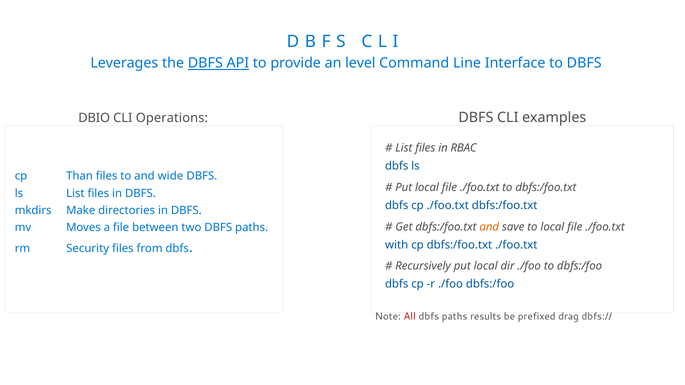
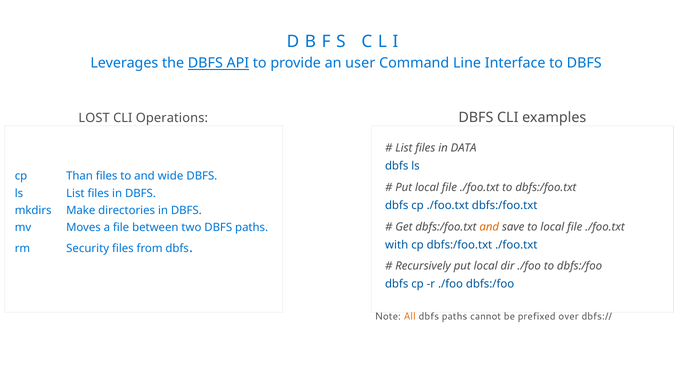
level: level -> user (360, 63)
DBIO: DBIO -> LOST (94, 118)
RBAC: RBAC -> DATA (464, 148)
All colour: red -> orange (410, 317)
results: results -> cannot (486, 317)
drag: drag -> over (569, 317)
